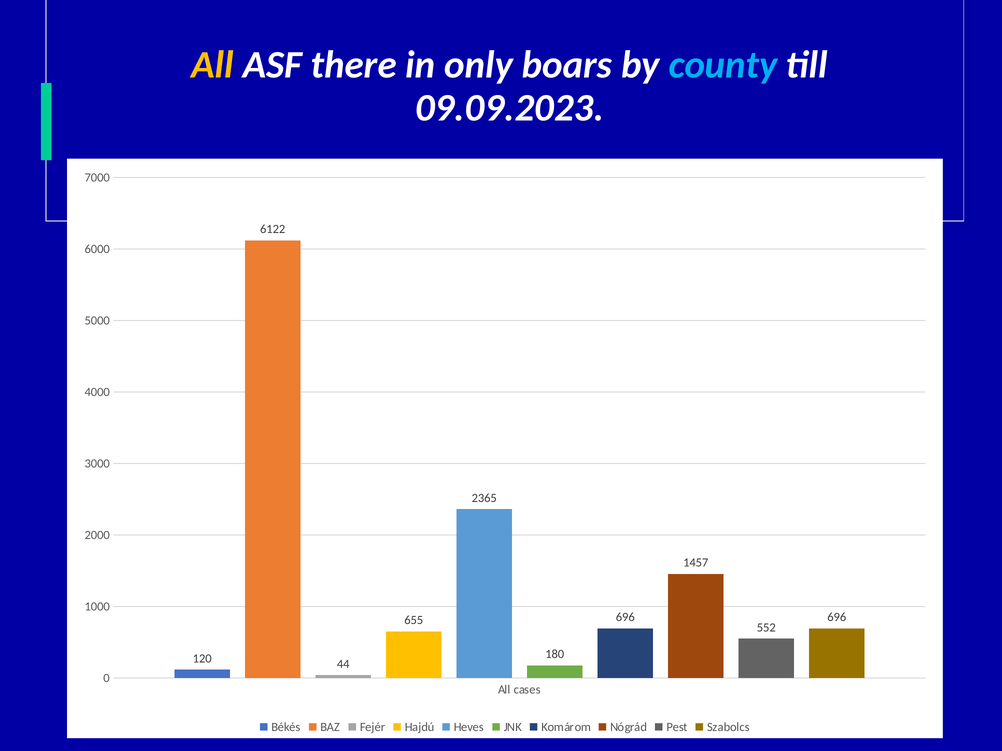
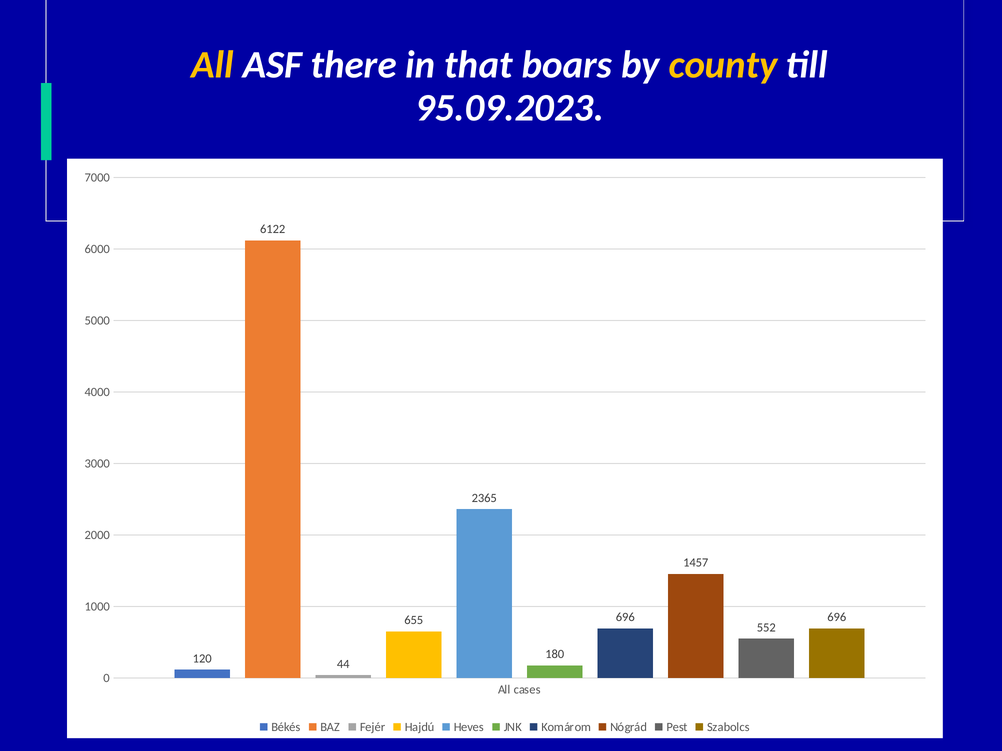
only: only -> that (479, 65)
county colour: light blue -> yellow (723, 65)
09.09.2023: 09.09.2023 -> 95.09.2023 (510, 108)
